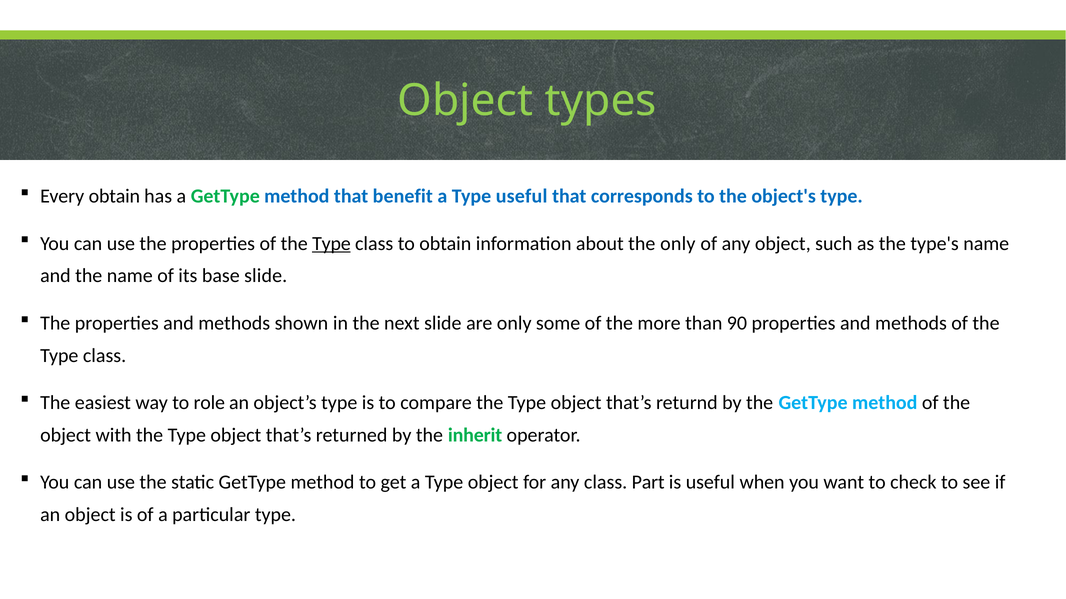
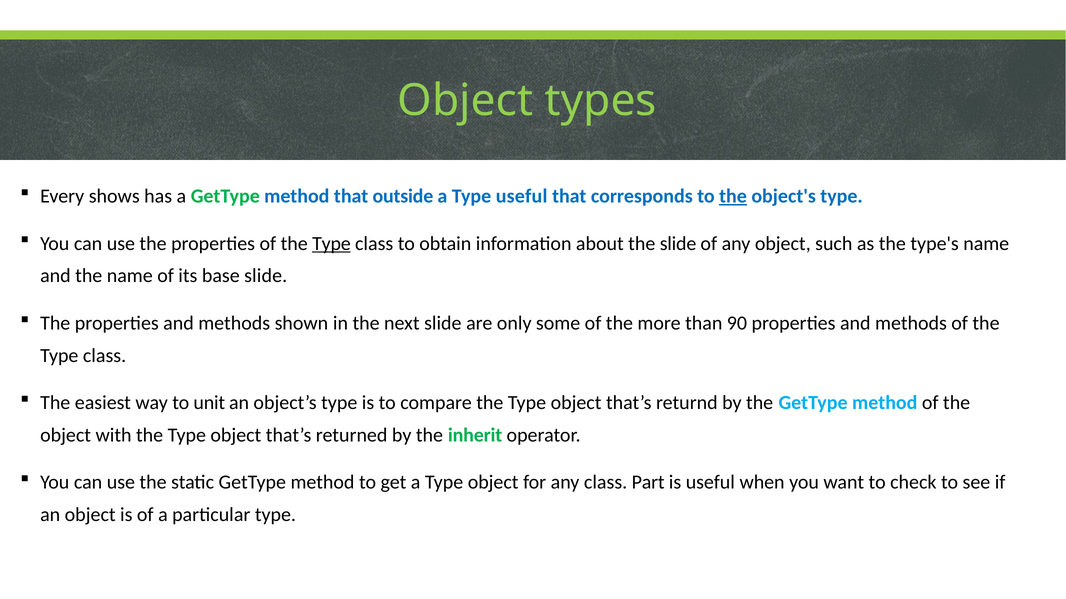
Every obtain: obtain -> shows (114, 196)
benefit: benefit -> outside (403, 196)
the underline: none -> present (733, 196)
the only: only -> slide (678, 244)
role: role -> unit (209, 403)
